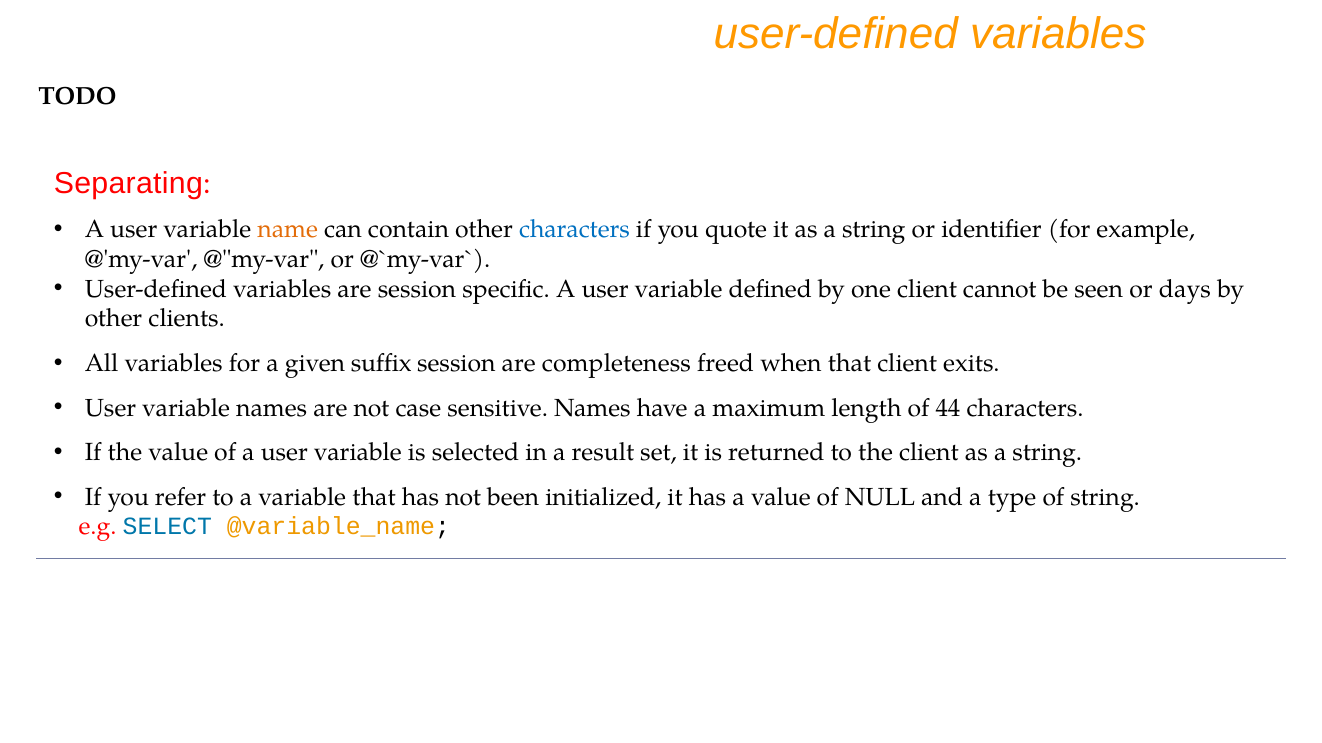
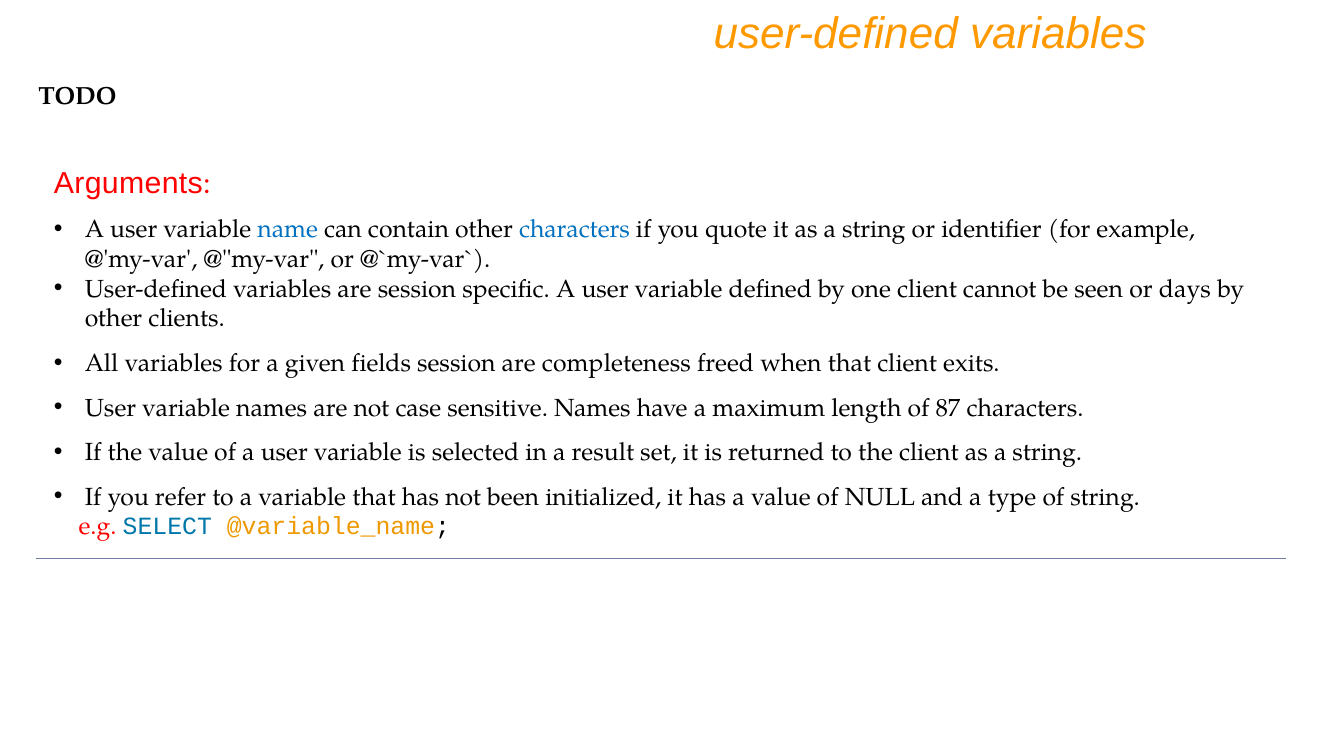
Separating: Separating -> Arguments (128, 184)
name colour: orange -> blue (288, 230)
suffix: suffix -> fields (381, 364)
44: 44 -> 87 (948, 408)
